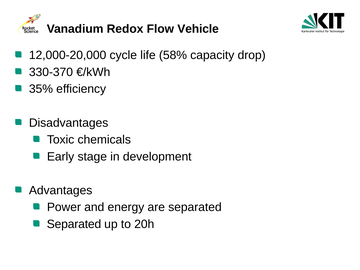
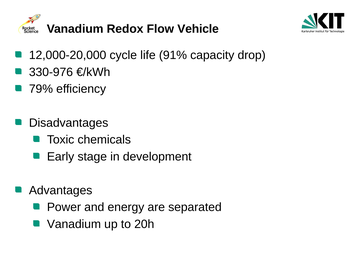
58%: 58% -> 91% (173, 55)
330-370: 330-370 -> 330-976 (51, 72)
35%: 35% -> 79% (41, 89)
Separated: Separated -> Vanadium (74, 224)
